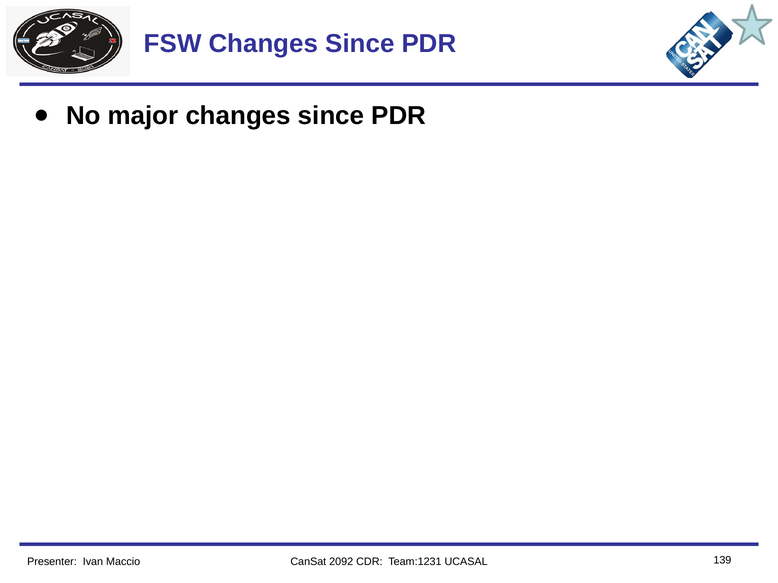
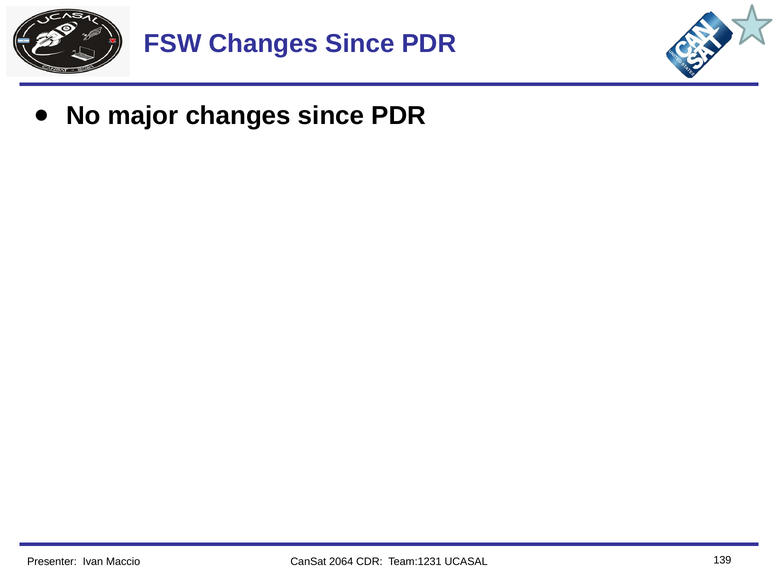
2092: 2092 -> 2064 (341, 562)
